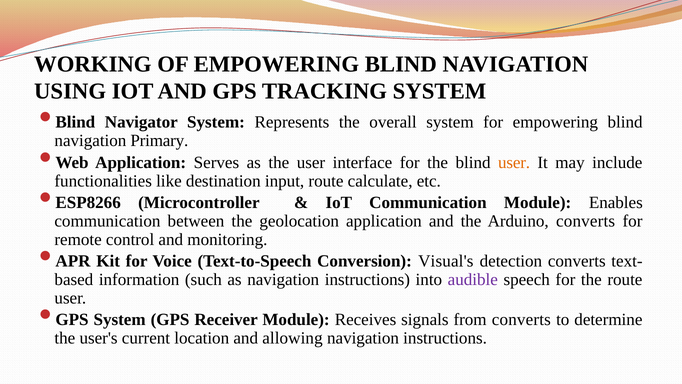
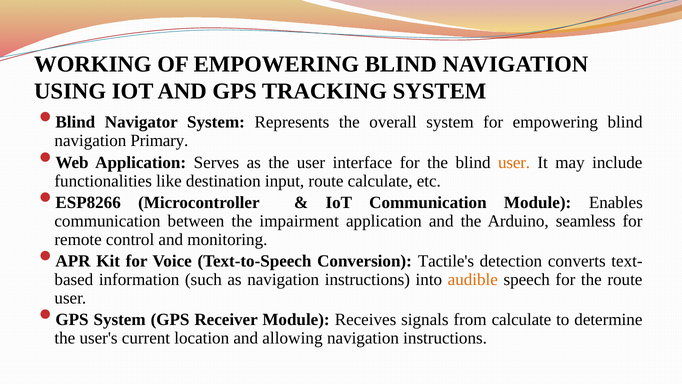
geolocation: geolocation -> impairment (299, 221)
Arduino converts: converts -> seamless (586, 221)
Visual's: Visual's -> Tactile's (446, 261)
audible colour: purple -> orange (473, 279)
from converts: converts -> calculate (521, 319)
